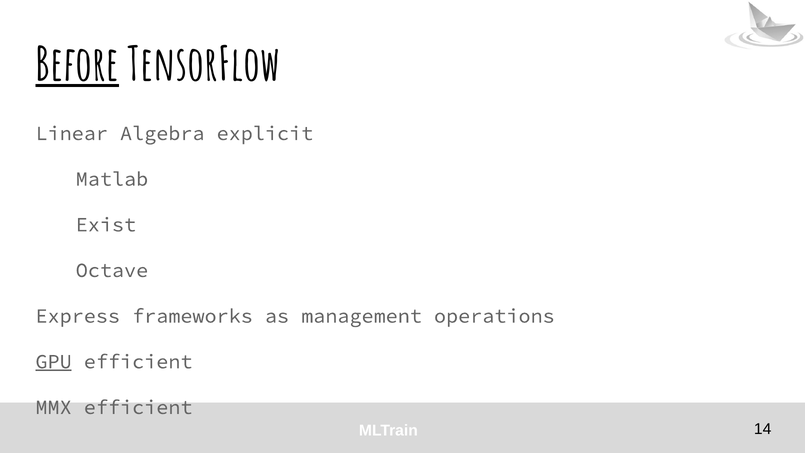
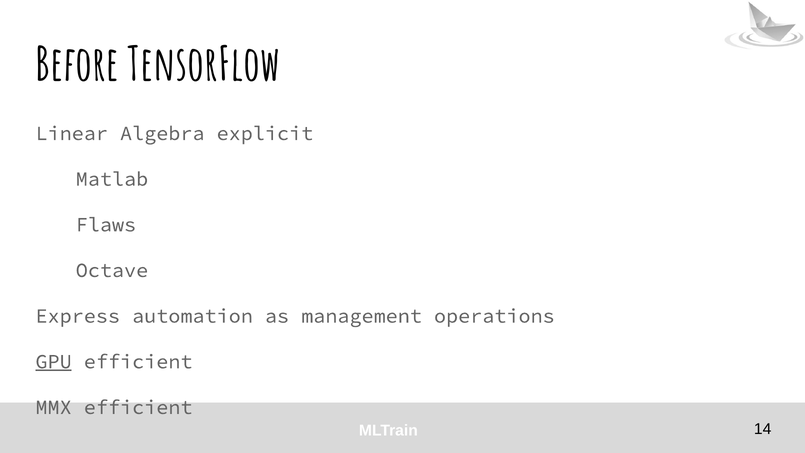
Before underline: present -> none (77, 65)
Exist: Exist -> Flaws (106, 225)
frameworks: frameworks -> automation (192, 316)
